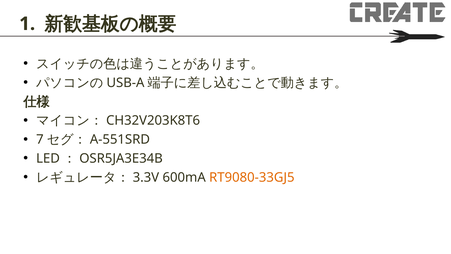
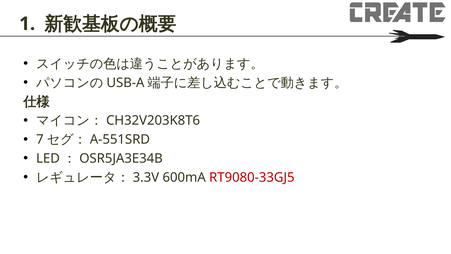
RT9080-33GJ5 colour: orange -> red (252, 177)
